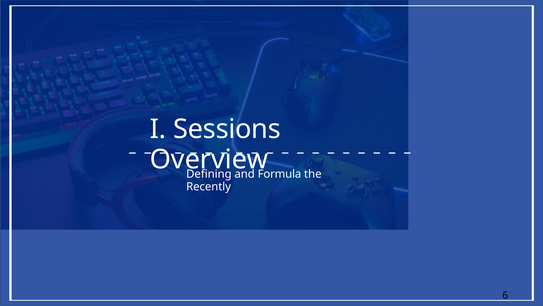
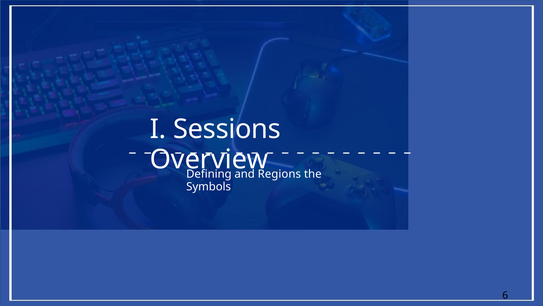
Formula: Formula -> Regions (279, 174)
Recently: Recently -> Symbols (209, 186)
